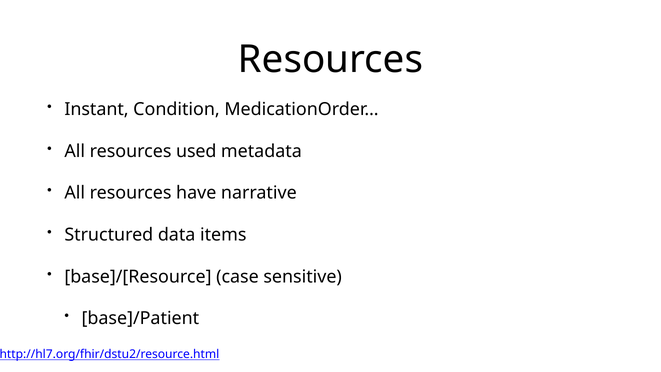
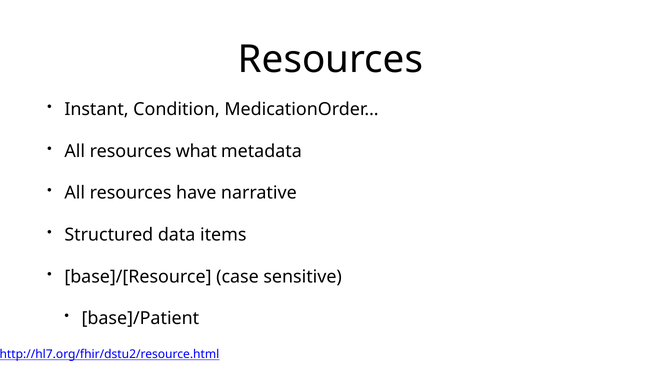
used: used -> what (196, 151)
